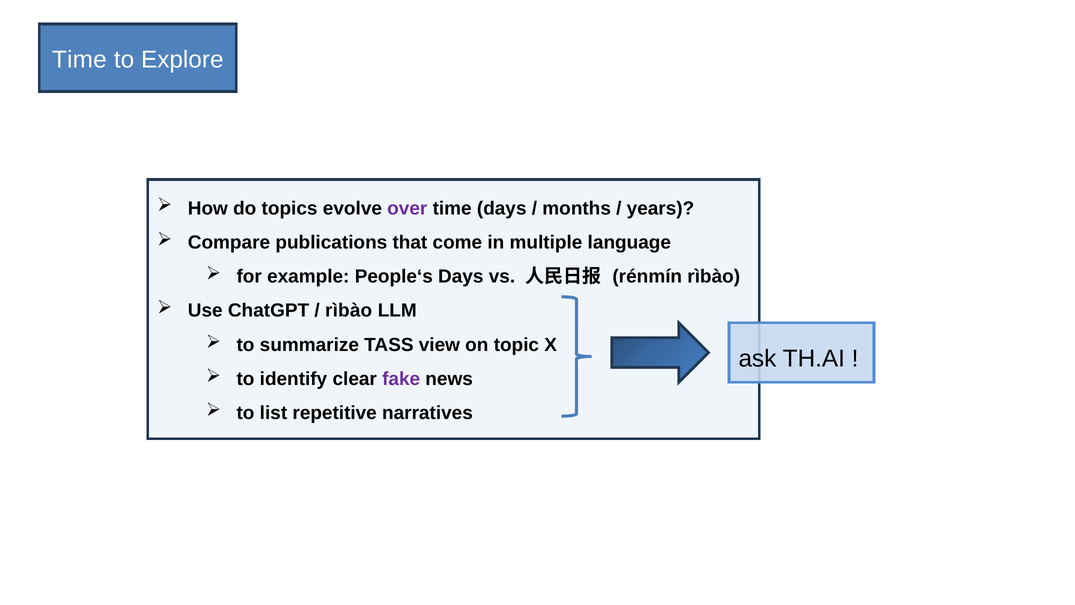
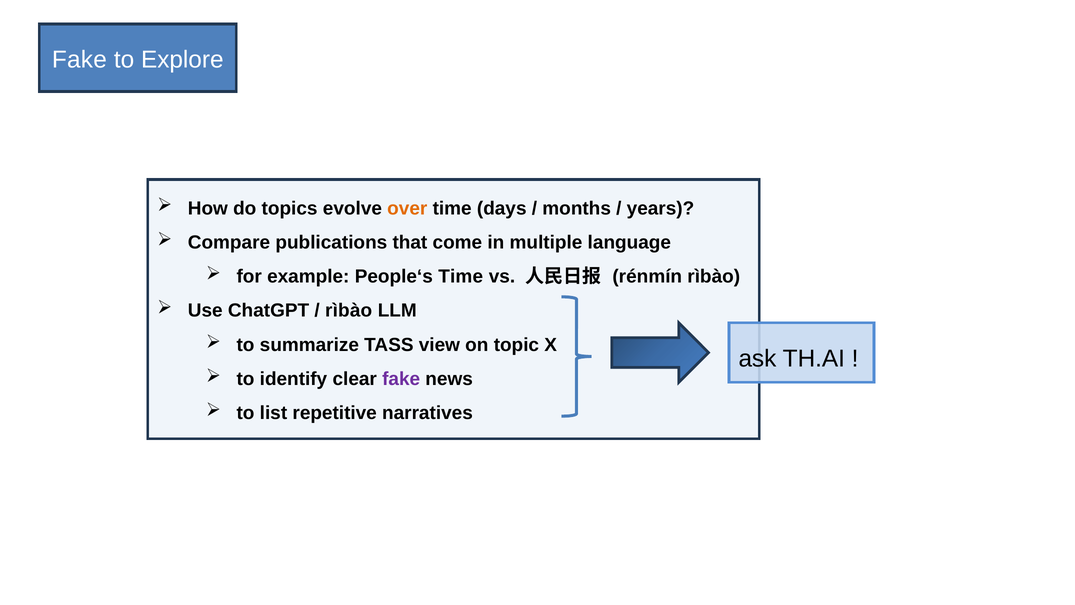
Time: Time -> Fake (79, 59)
over colour: purple -> orange (407, 208)
People‘s Days: Days -> Time (461, 276)
